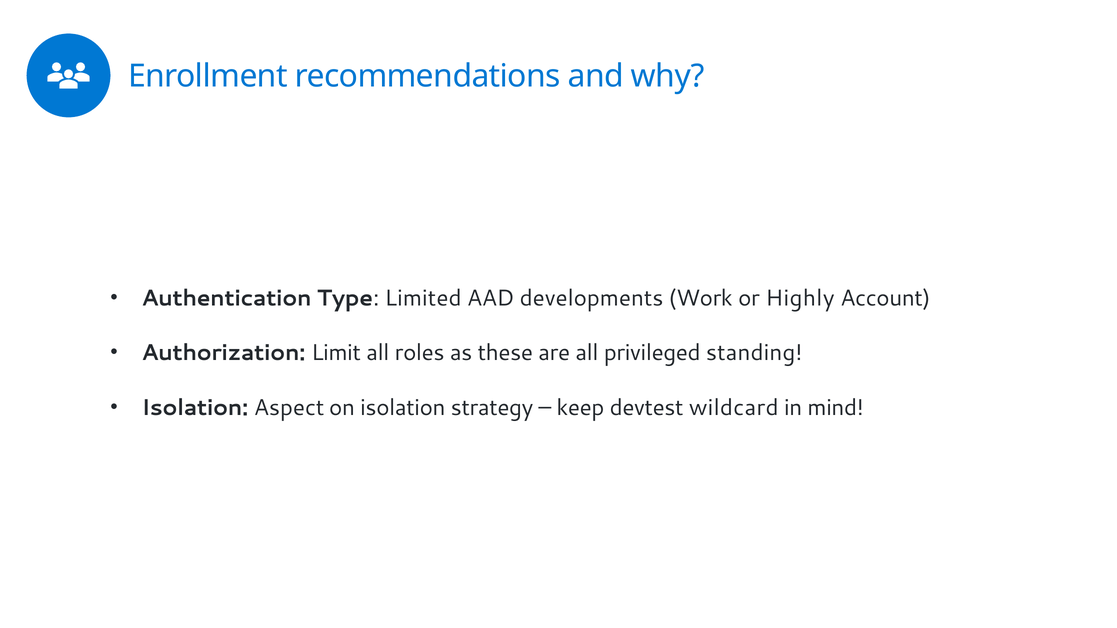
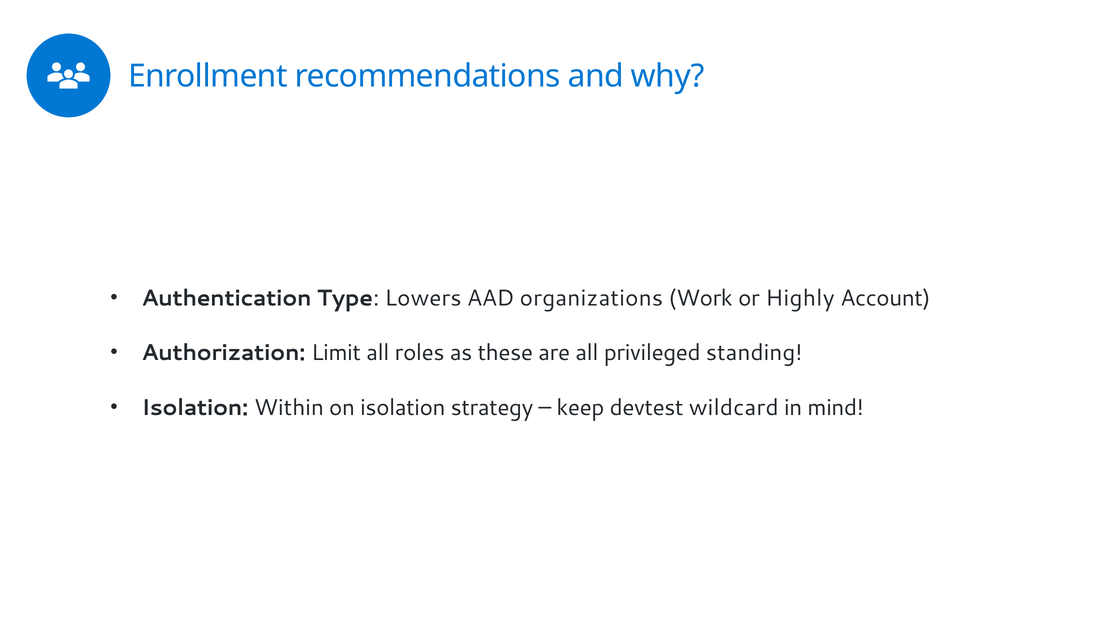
Limited: Limited -> Lowers (423, 298)
developments: developments -> organizations (591, 298)
Aspect: Aspect -> Within (289, 408)
